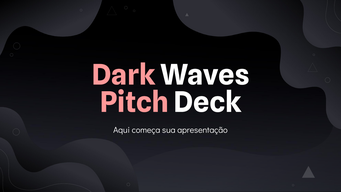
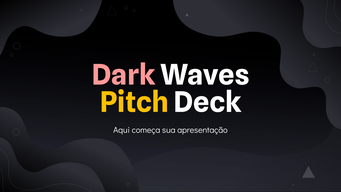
Pitch colour: pink -> yellow (134, 102)
